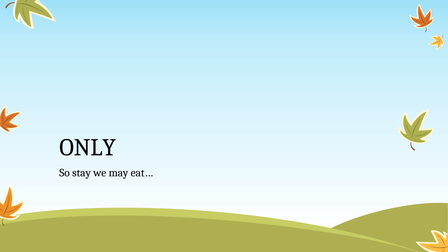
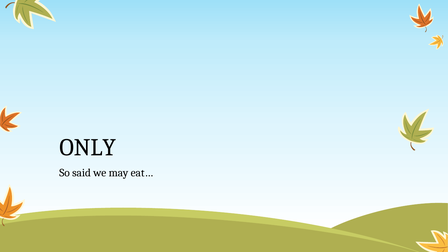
stay: stay -> said (82, 173)
